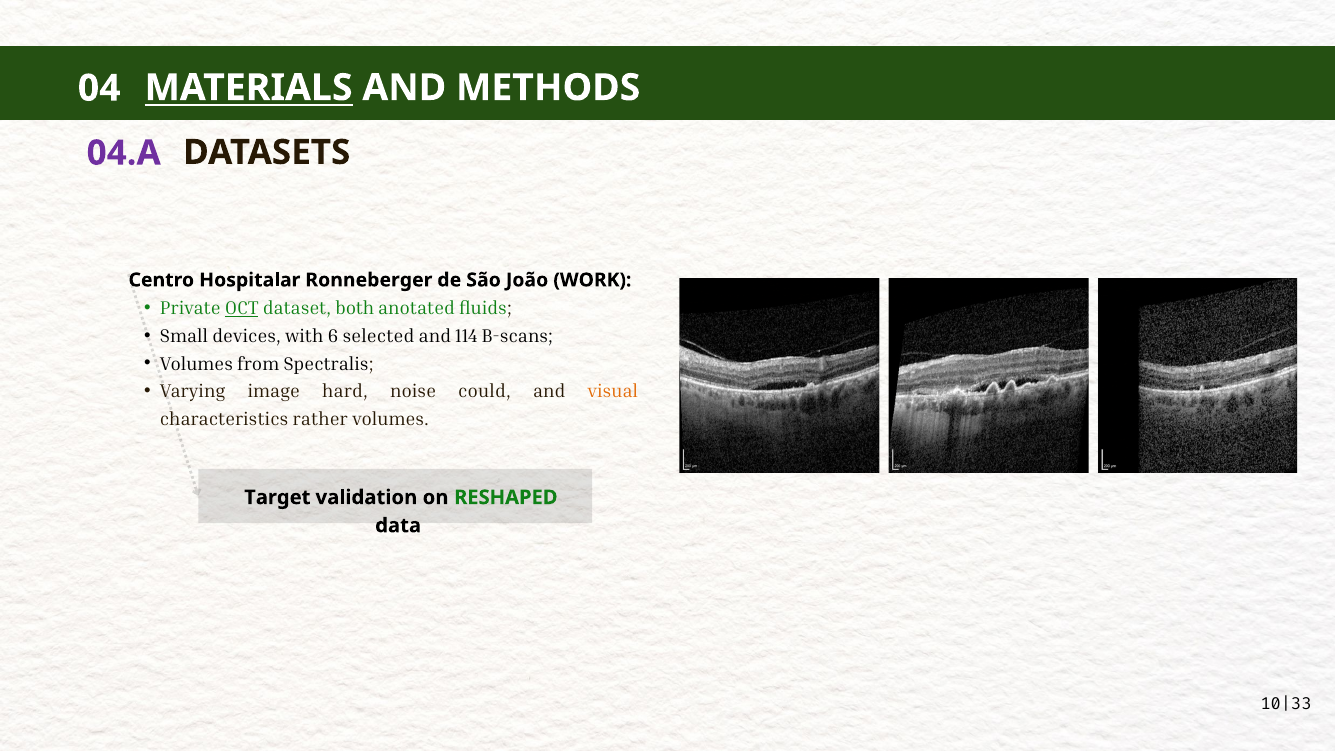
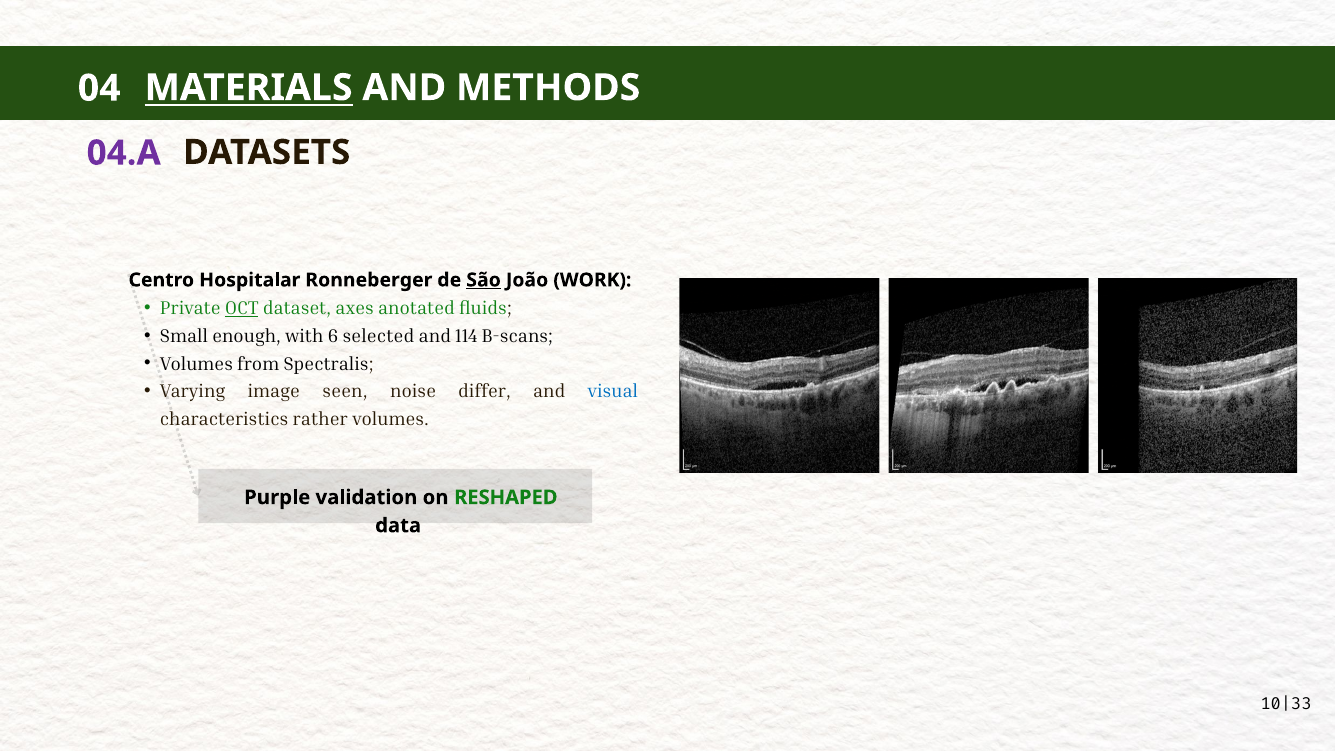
São underline: none -> present (484, 280)
both: both -> axes (355, 308)
devices: devices -> enough (247, 336)
hard: hard -> seen (345, 392)
could: could -> differ (485, 392)
visual colour: orange -> blue (613, 392)
Target: Target -> Purple (277, 497)
